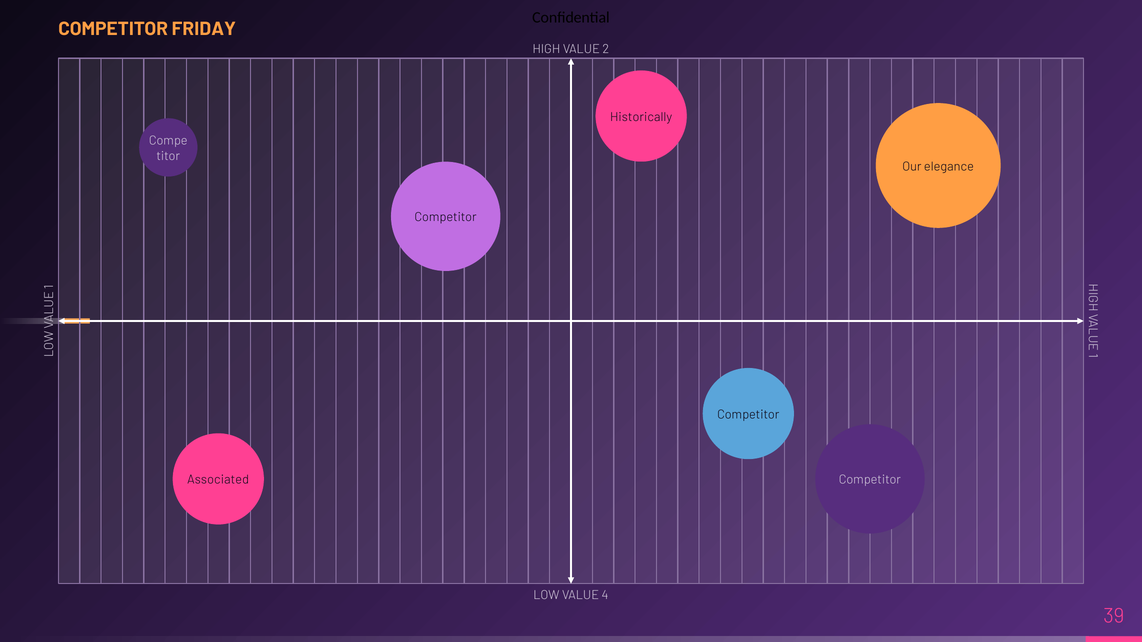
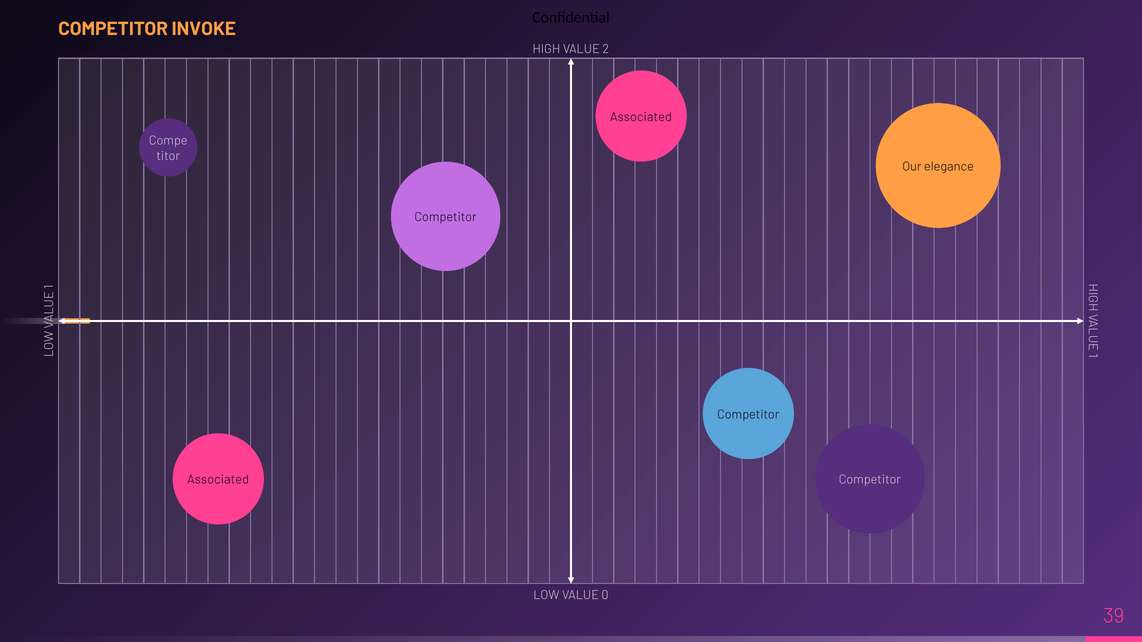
FRIDAY: FRIDAY -> INVOKE (204, 29)
Historically: Historically -> Associated (641, 117)
4: 4 -> 0 (605, 595)
